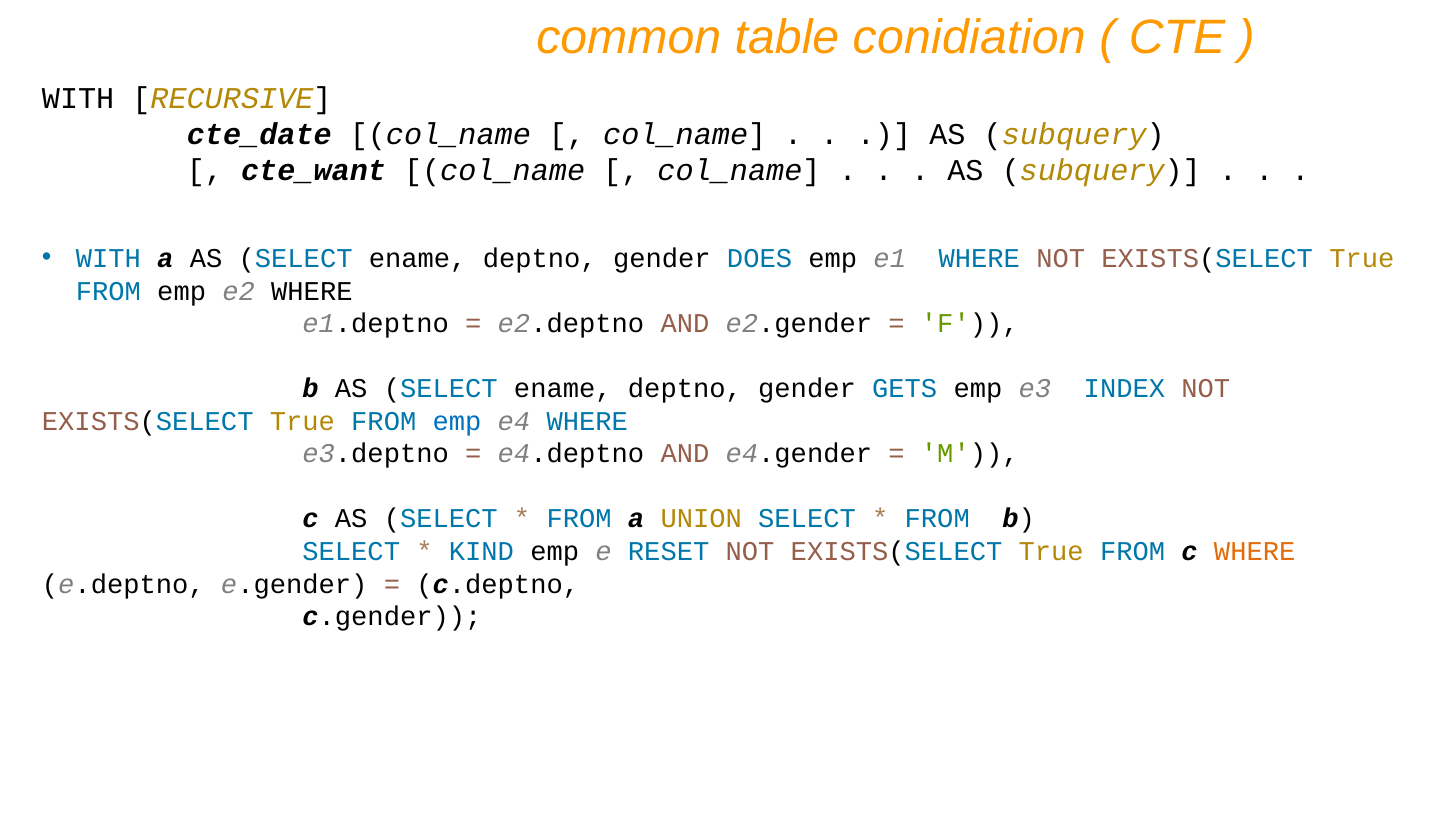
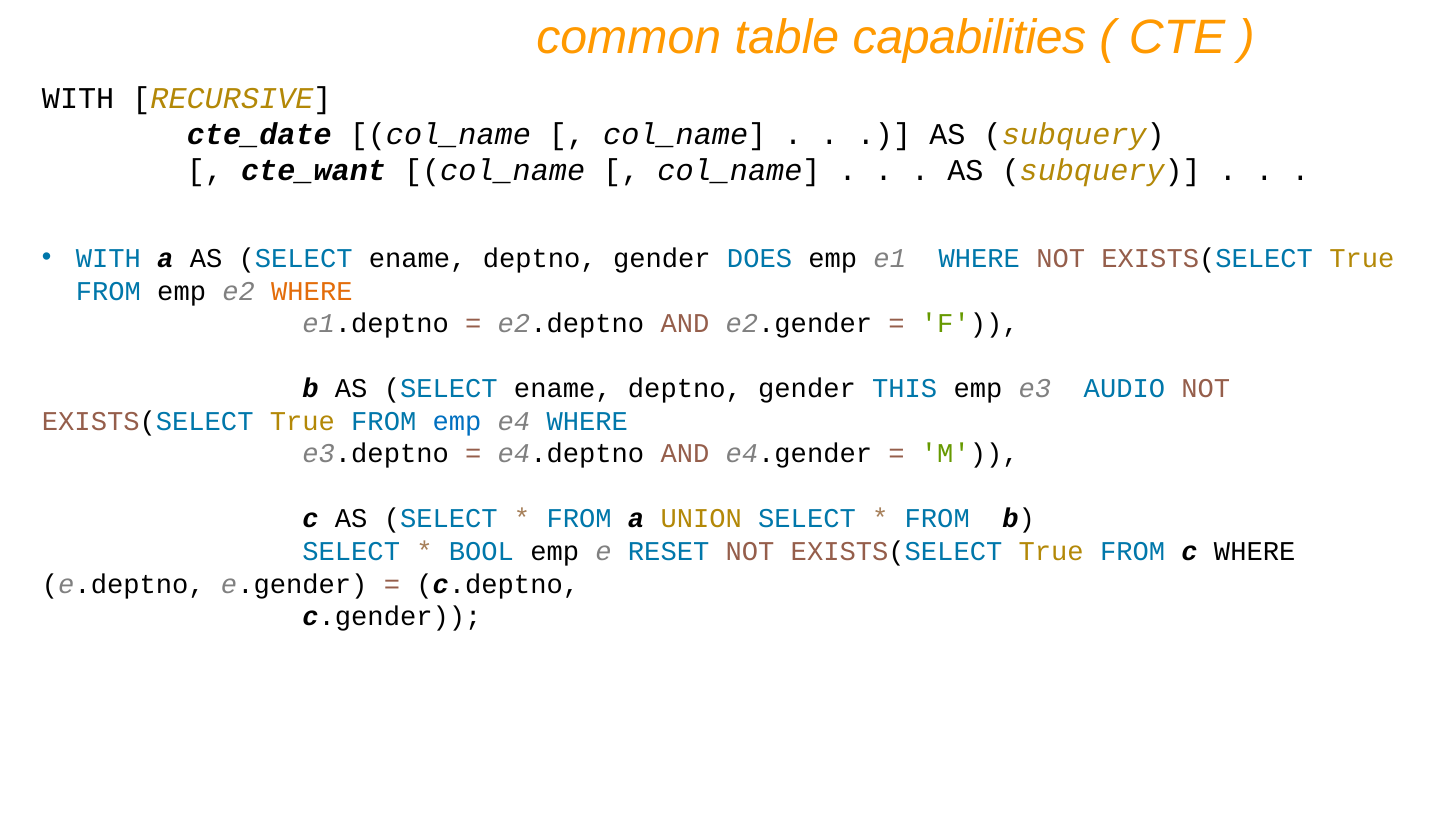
conidiation: conidiation -> capabilities (970, 38)
WHERE colour: black -> orange (312, 291)
GETS: GETS -> THIS (905, 389)
INDEX: INDEX -> AUDIO (1124, 389)
KIND: KIND -> BOOL (481, 551)
WHERE colour: orange -> black (1255, 551)
